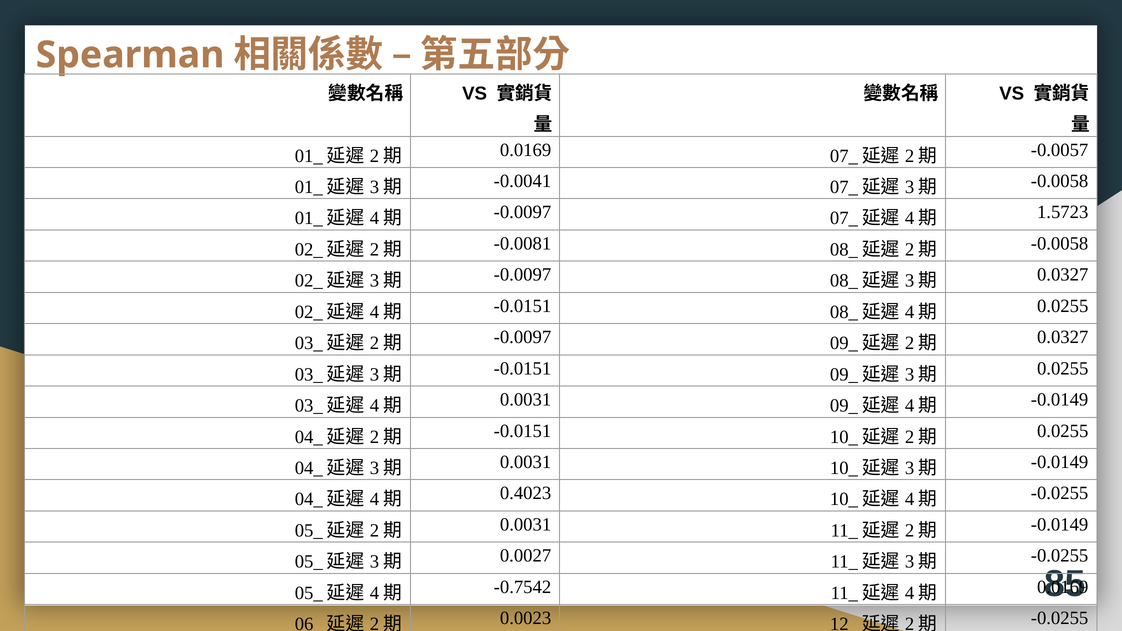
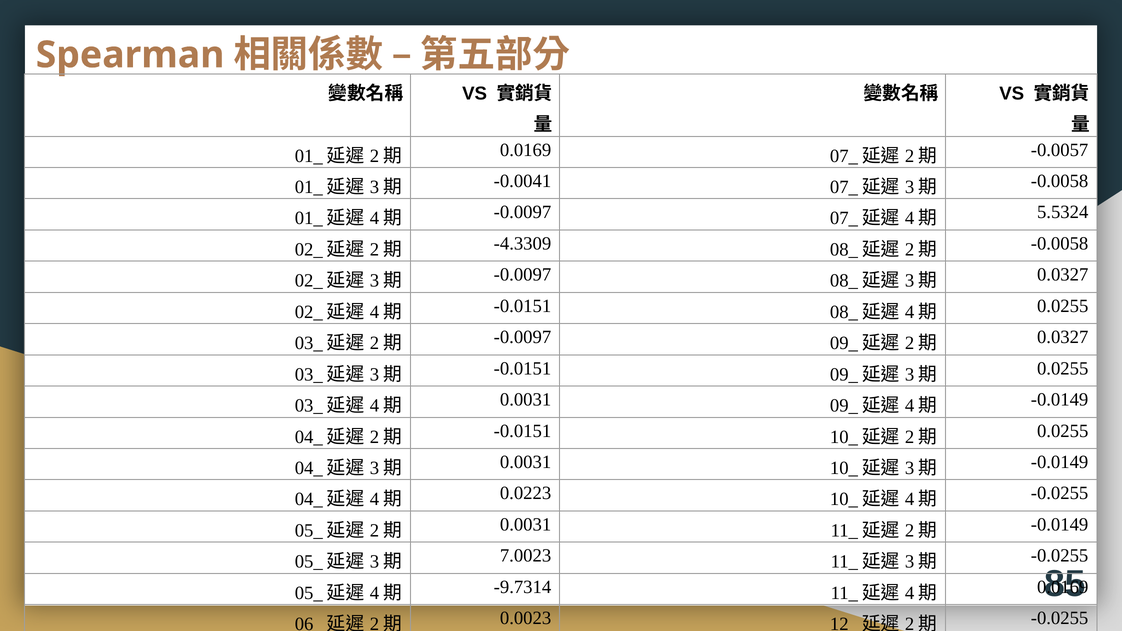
1.5723: 1.5723 -> 5.5324 (1063, 212)
-0.0081: -0.0081 -> -4.3309 (522, 244)
0.4023: 0.4023 -> 0.0223 (526, 493)
0.0027: 0.0027 -> 7.0023 (526, 556)
-0.7542: -0.7542 -> -9.7314 (522, 587)
